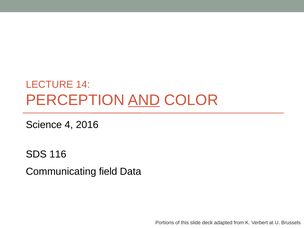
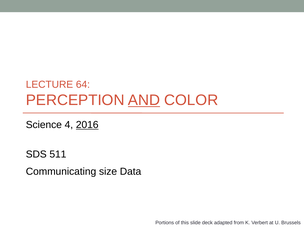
14: 14 -> 64 (83, 85)
2016 underline: none -> present (87, 125)
116: 116 -> 511 (58, 154)
field: field -> size (108, 171)
